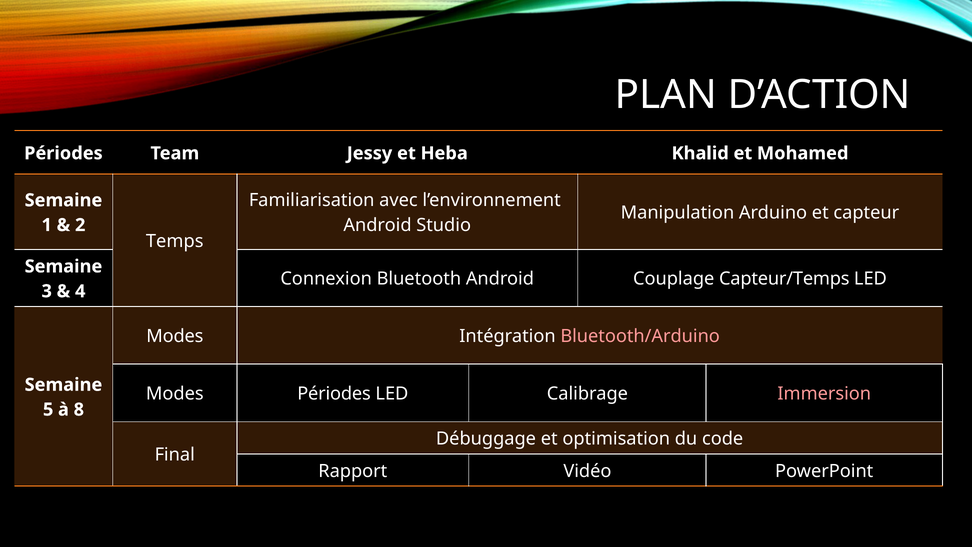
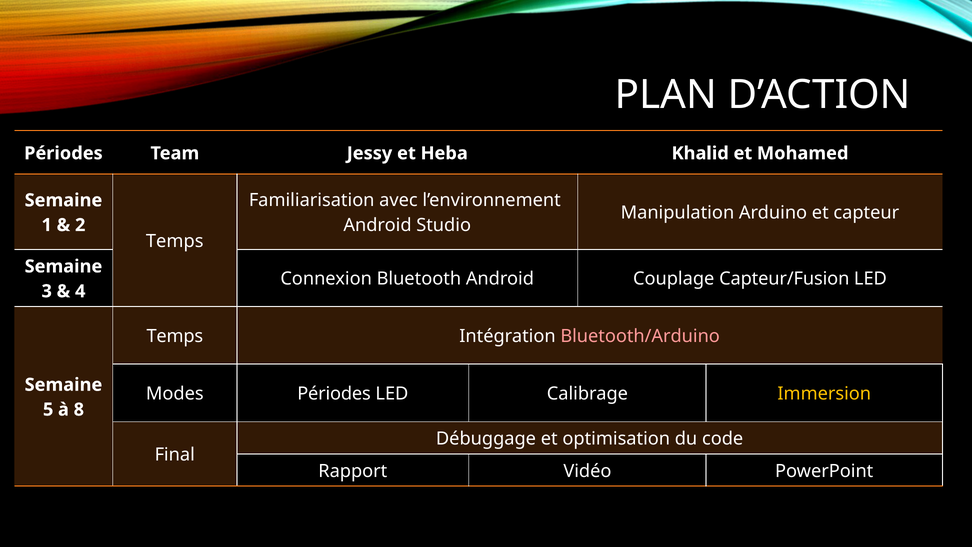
Capteur/Temps: Capteur/Temps -> Capteur/Fusion (784, 279)
Modes: Modes -> Temps (175, 336)
Immersion colour: pink -> yellow (824, 394)
